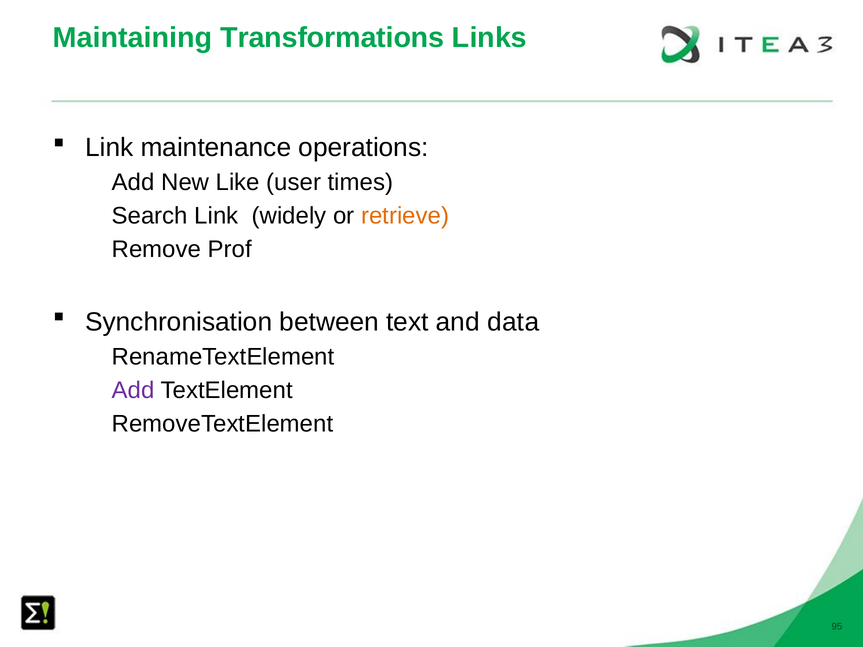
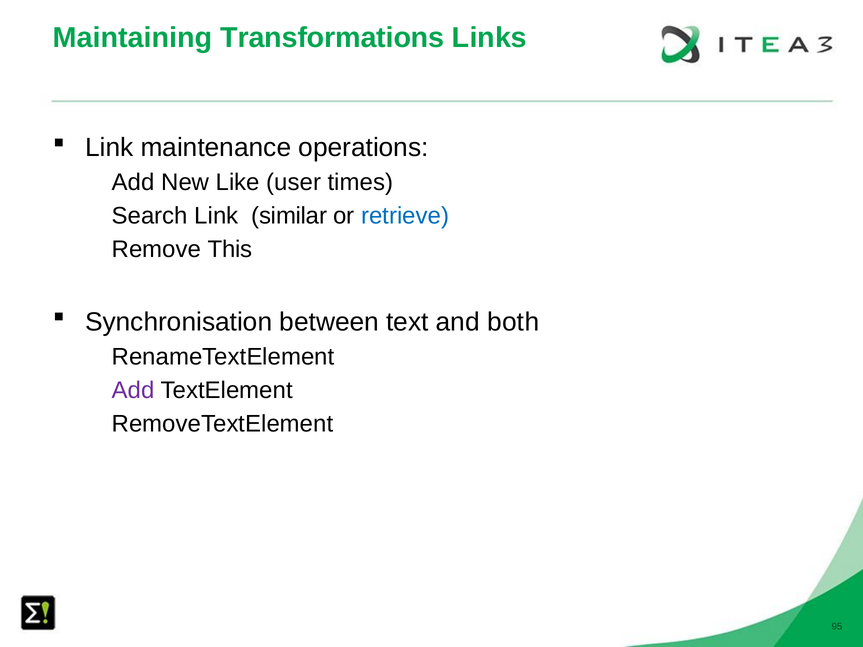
widely: widely -> similar (289, 216)
retrieve colour: orange -> blue (405, 216)
Prof: Prof -> This (230, 250)
data: data -> both (513, 322)
